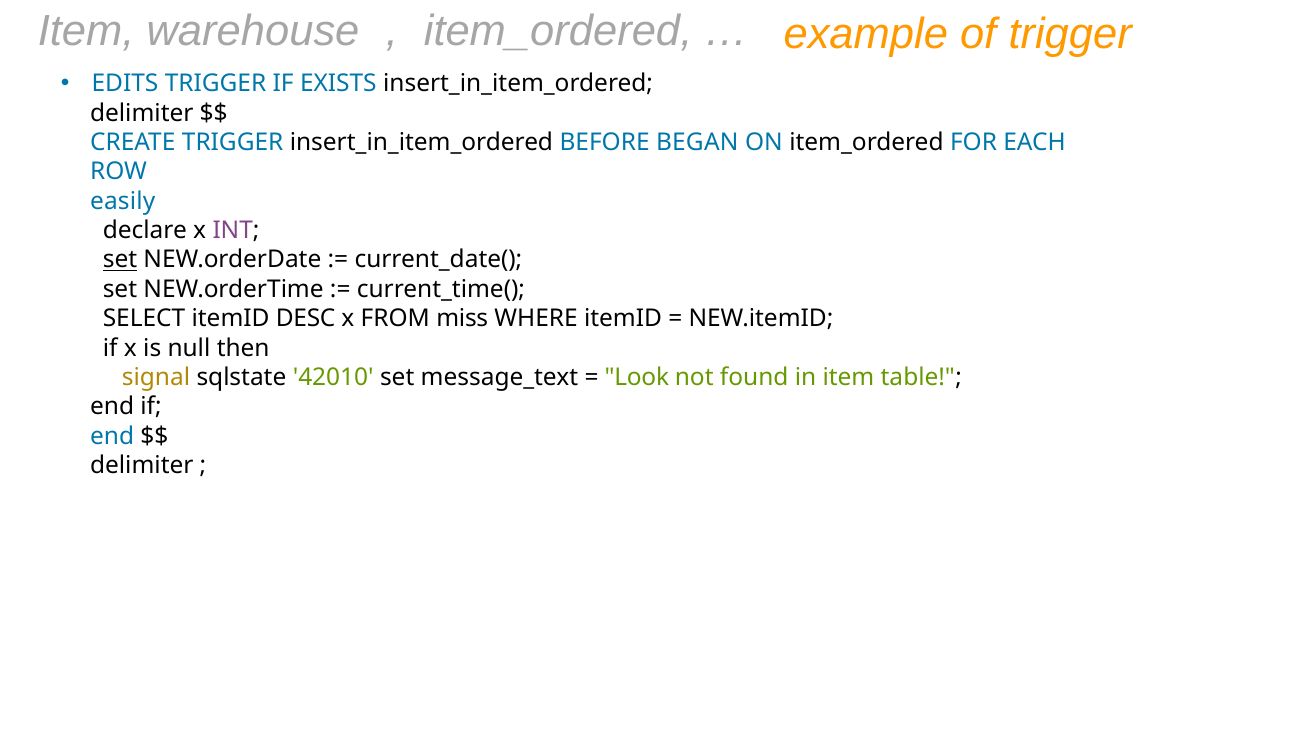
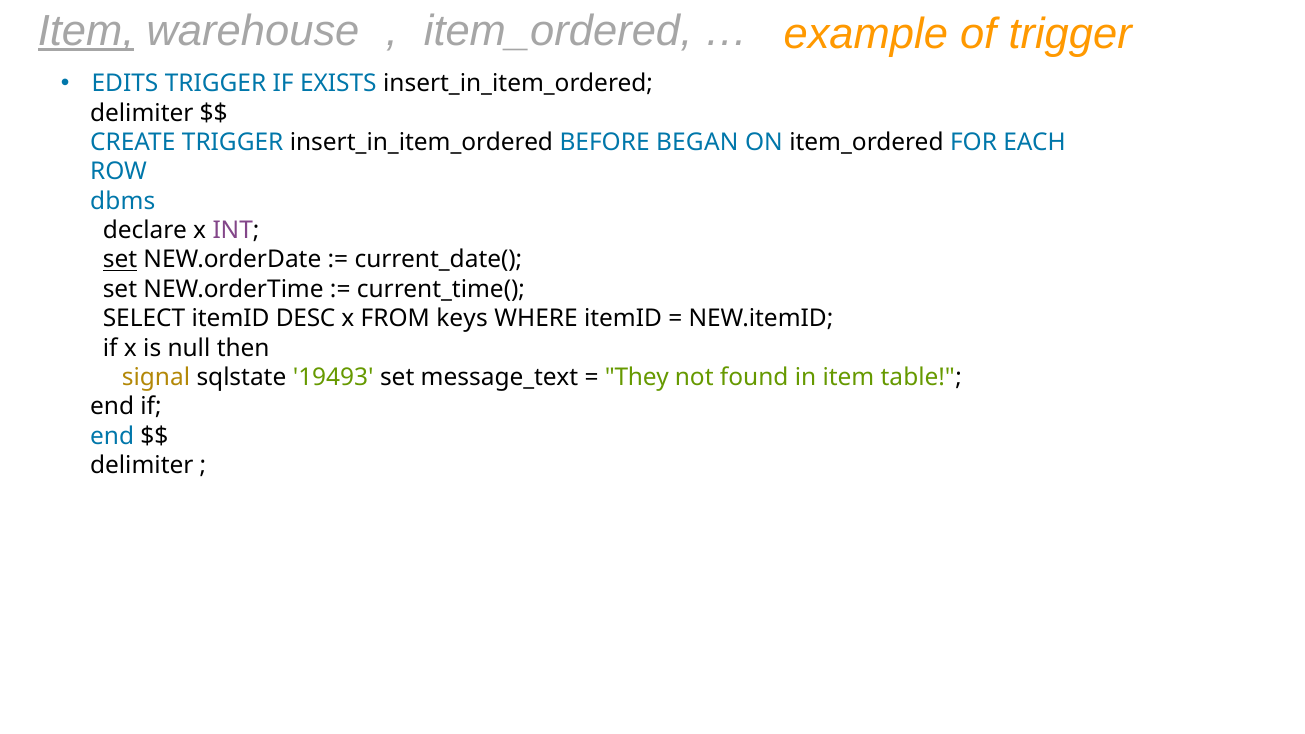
Item underline: none -> present (86, 31)
easily: easily -> dbms (123, 201)
miss: miss -> keys (462, 319)
42010: 42010 -> 19493 (333, 377)
Look: Look -> They (637, 377)
